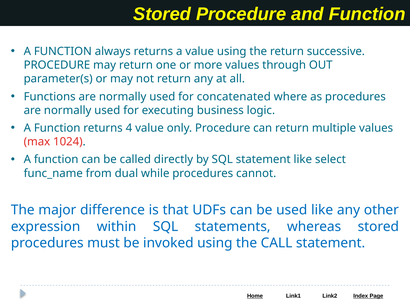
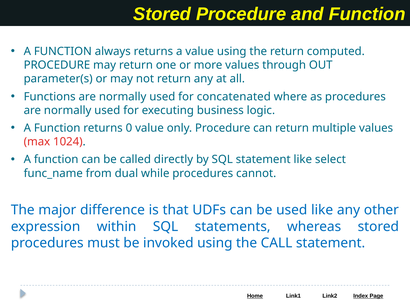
successive: successive -> computed (336, 51)
4: 4 -> 0 (129, 128)
